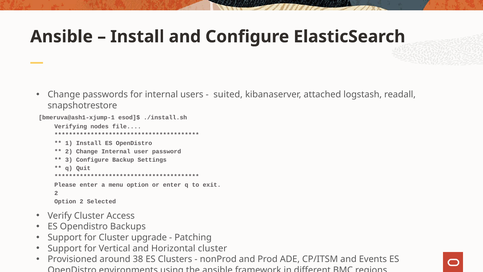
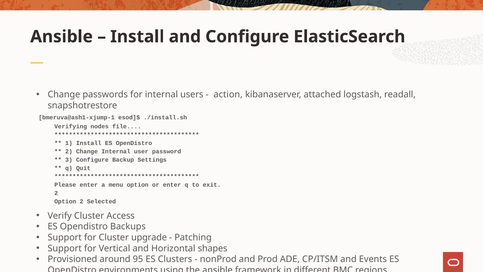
suited: suited -> action (228, 95)
Horizontal cluster: cluster -> shapes (213, 248)
38: 38 -> 95 (138, 259)
